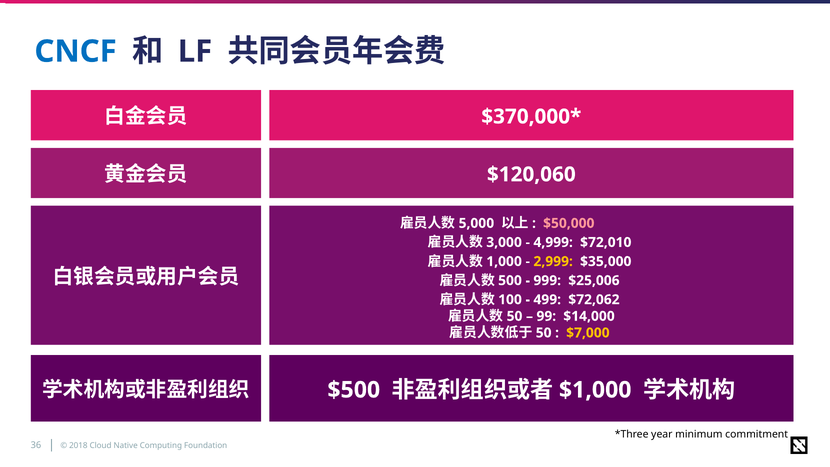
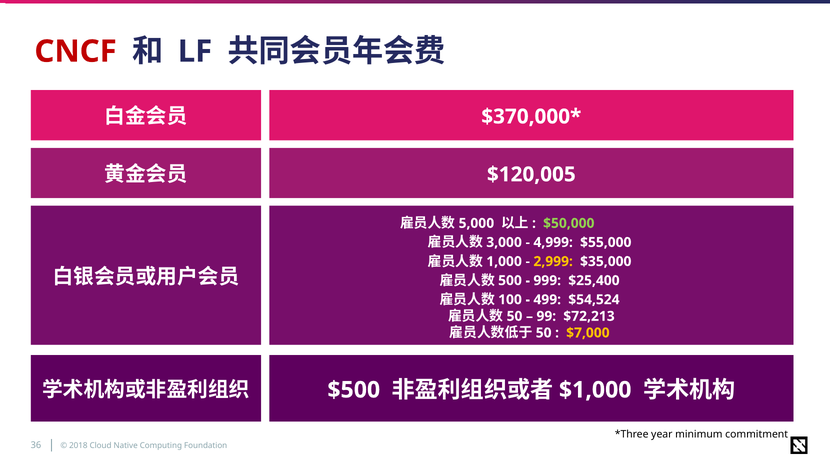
CNCF colour: blue -> red (76, 51)
$120,060: $120,060 -> $120,005 (531, 174)
$50,000 colour: pink -> light green (569, 223)
$72,010: $72,010 -> $55,000 (606, 242)
$25,006: $25,006 -> $25,400 (594, 280)
$72,062: $72,062 -> $54,524 (594, 300)
$14,000: $14,000 -> $72,213 (589, 316)
